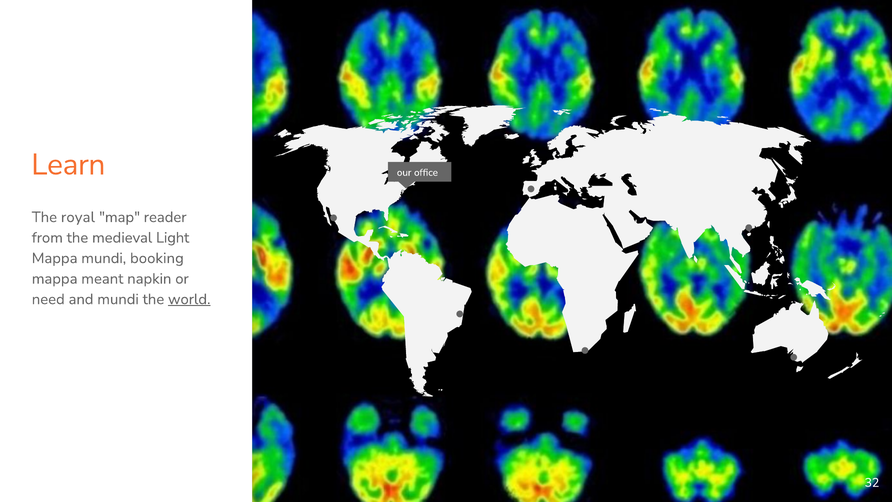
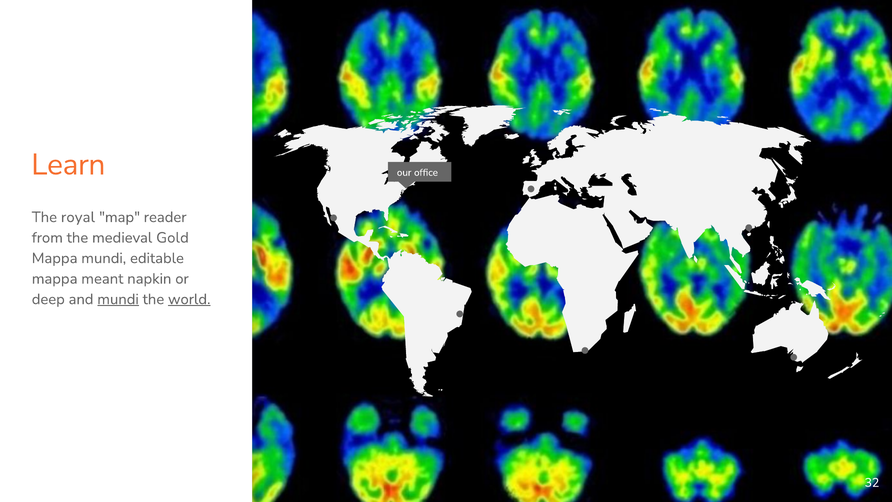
Light: Light -> Gold (172, 238)
booking: booking -> editable (157, 258)
need: need -> deep (48, 299)
mundi underline: none -> present (118, 299)
